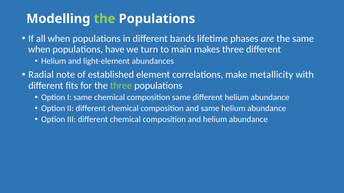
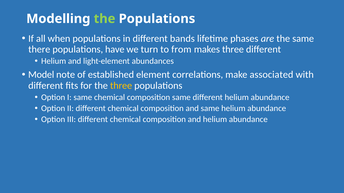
when: when -> there (39, 49)
main: main -> from (181, 49)
Radial: Radial -> Model (41, 75)
metallicity: metallicity -> associated (271, 75)
three colour: light green -> yellow (121, 86)
